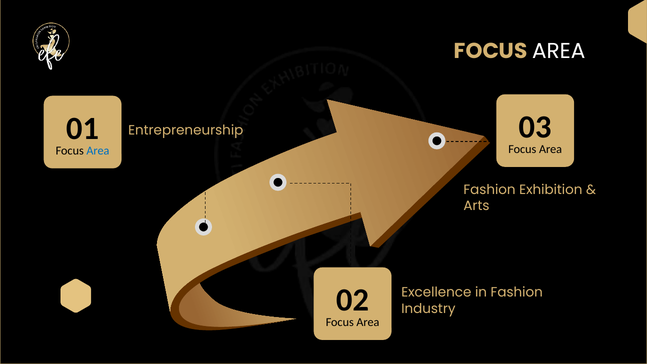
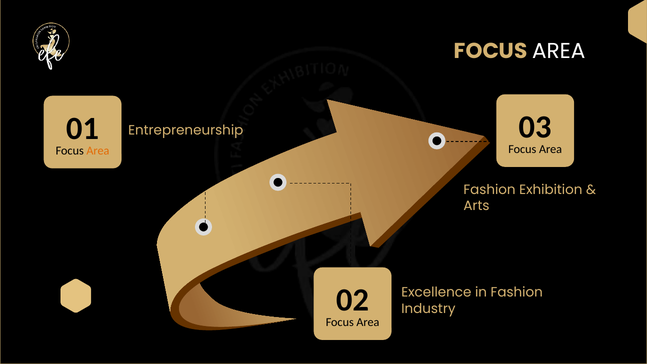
Area colour: blue -> orange (98, 151)
